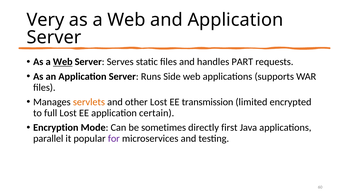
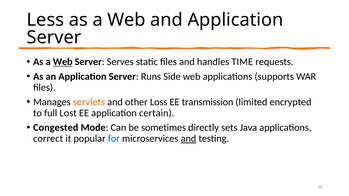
Very: Very -> Less (45, 20)
PART: PART -> TIME (242, 62)
other Lost: Lost -> Loss (159, 102)
Encryption: Encryption -> Congested (56, 128)
first: first -> sets (229, 128)
parallel: parallel -> correct (48, 139)
for colour: purple -> blue (114, 139)
and underline: none -> present (188, 139)
